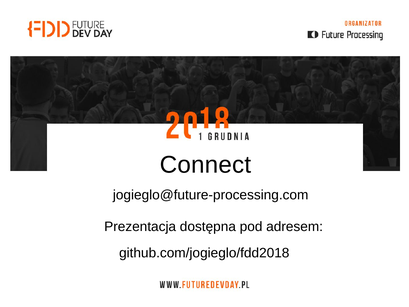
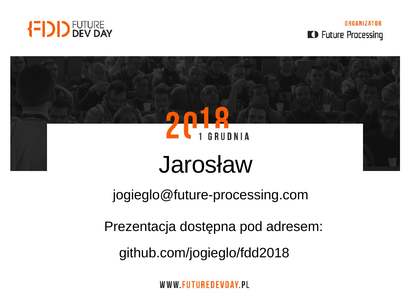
Connect: Connect -> Jarosław (206, 165)
